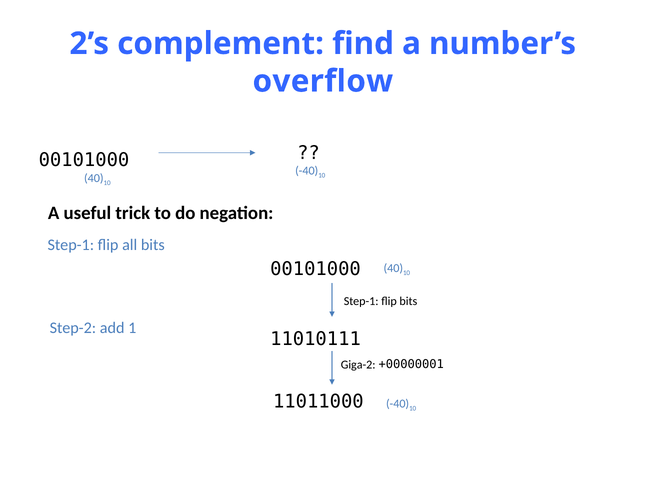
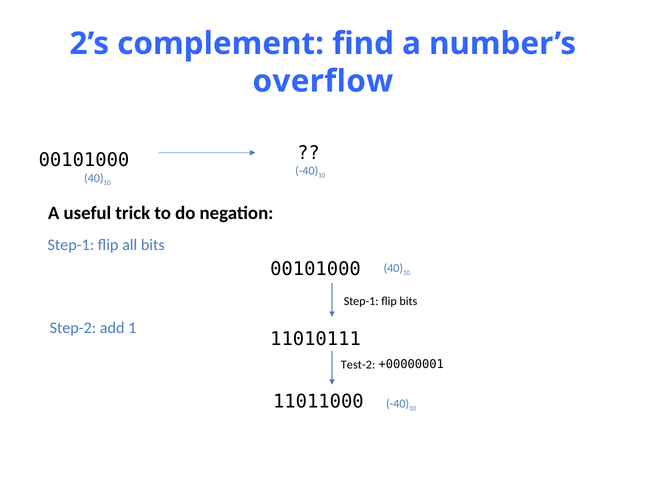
Giga-2: Giga-2 -> Test-2 (358, 365)
